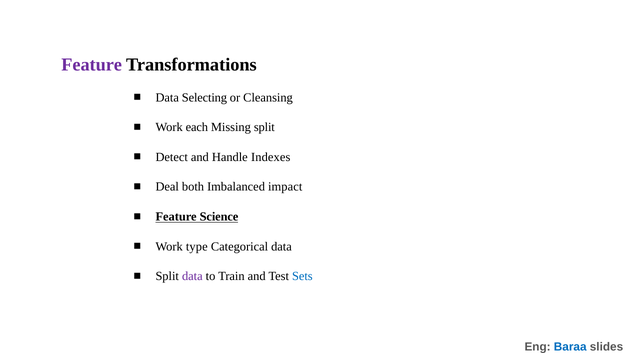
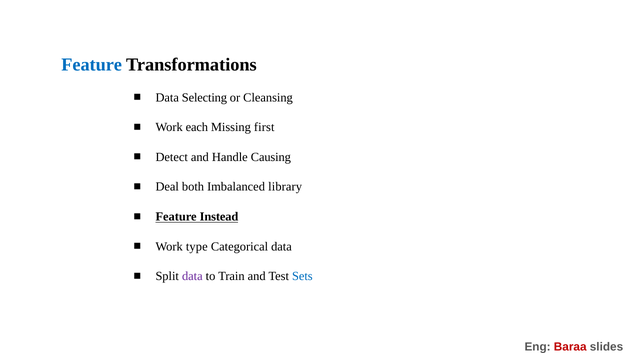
Feature colour: purple -> blue (92, 65)
Missing split: split -> first (264, 127)
Indexes: Indexes -> Causing (271, 157)
impact: impact -> library (285, 187)
Science: Science -> Instead (219, 217)
Baraa colour: blue -> red (570, 347)
